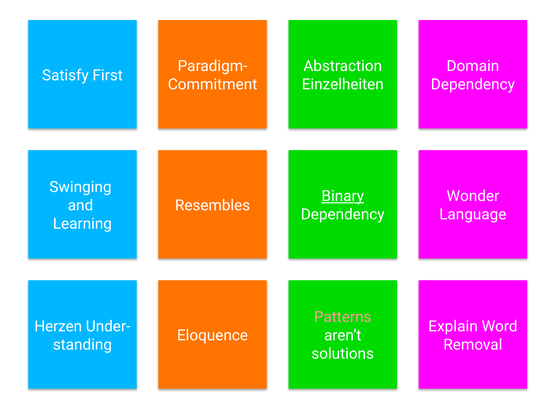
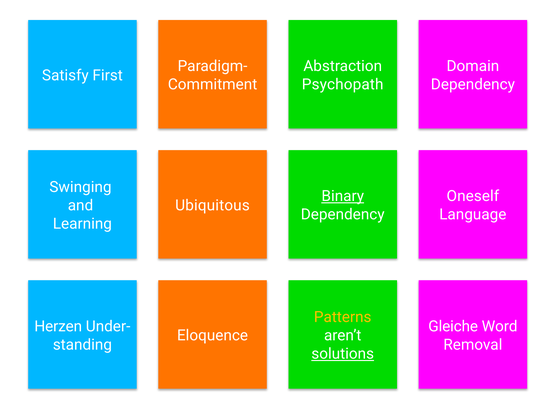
Einzelheiten: Einzelheiten -> Psychopath (343, 85)
Wonder: Wonder -> Oneself (473, 196)
Resembles: Resembles -> Ubiquitous (212, 206)
Patterns colour: pink -> yellow (343, 317)
Explain: Explain -> Gleiche (453, 327)
solutions underline: none -> present (343, 354)
